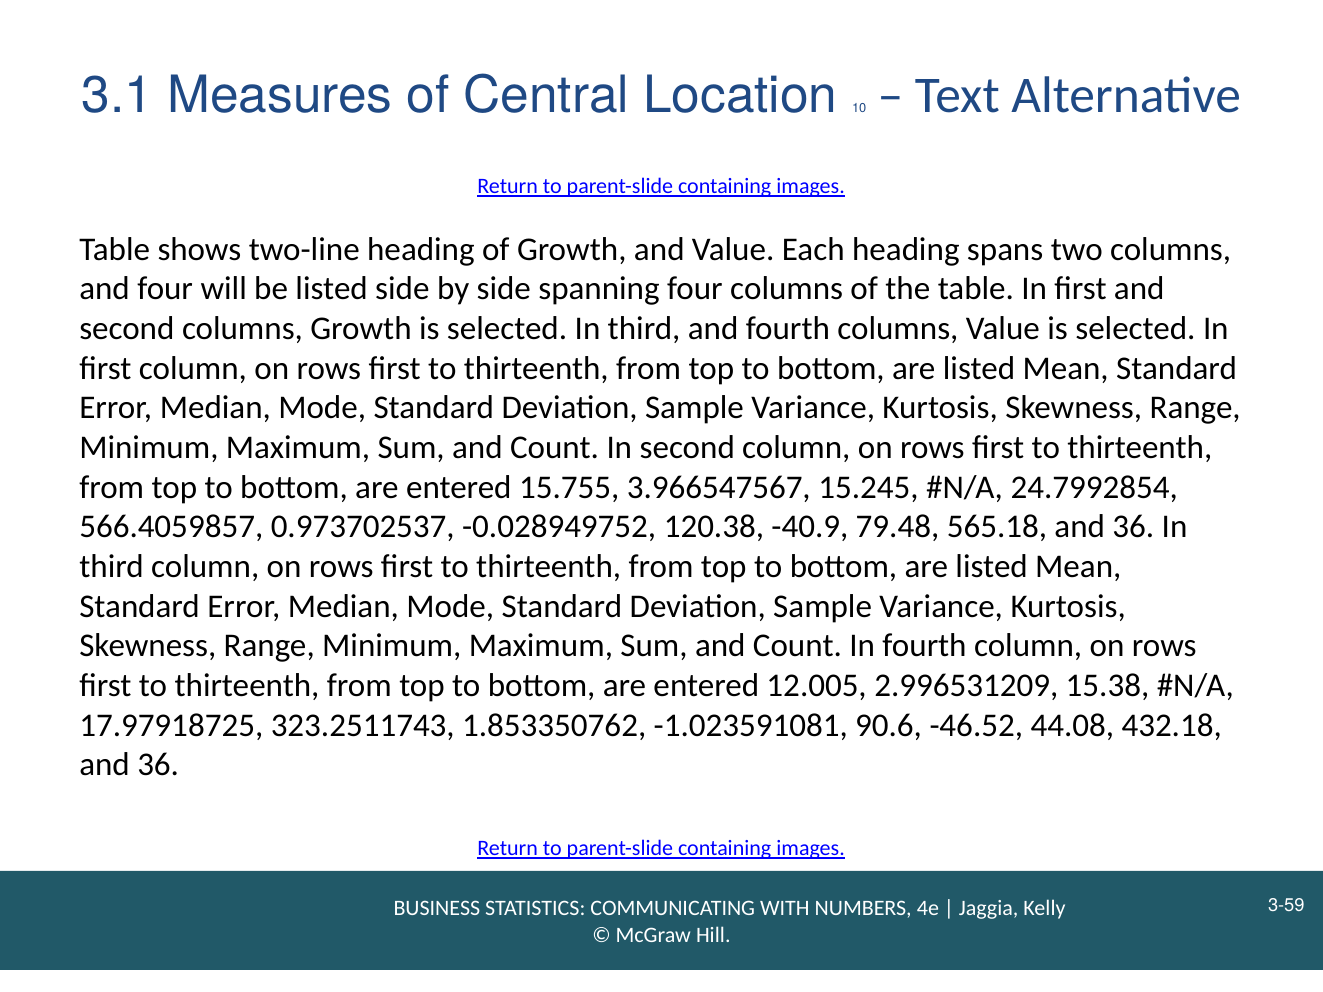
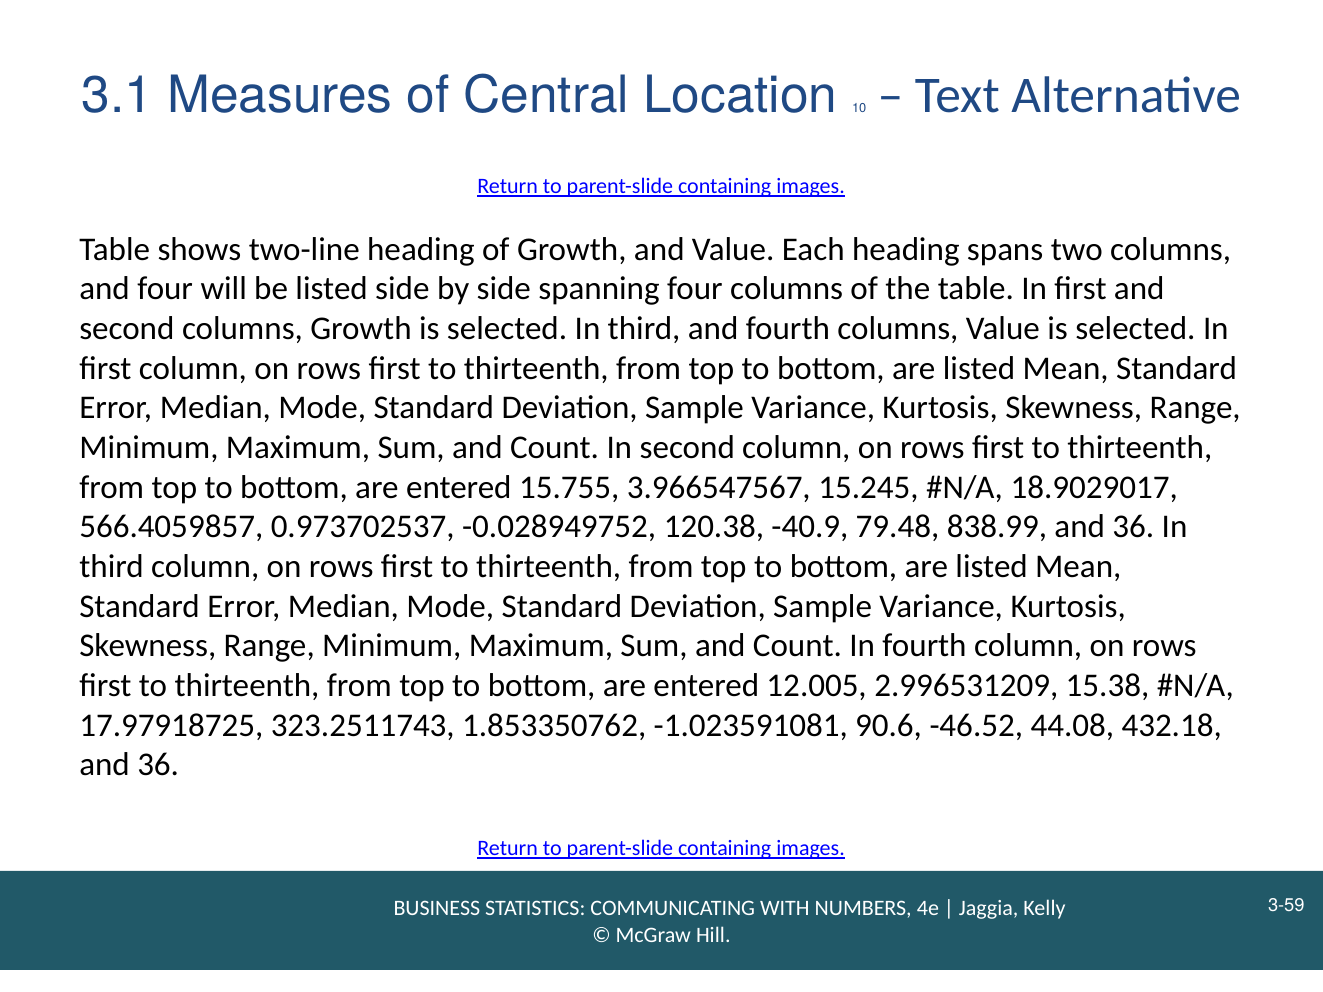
24.7992854: 24.7992854 -> 18.9029017 (1094, 487)
565.18: 565.18 -> 838.99 (997, 527)
